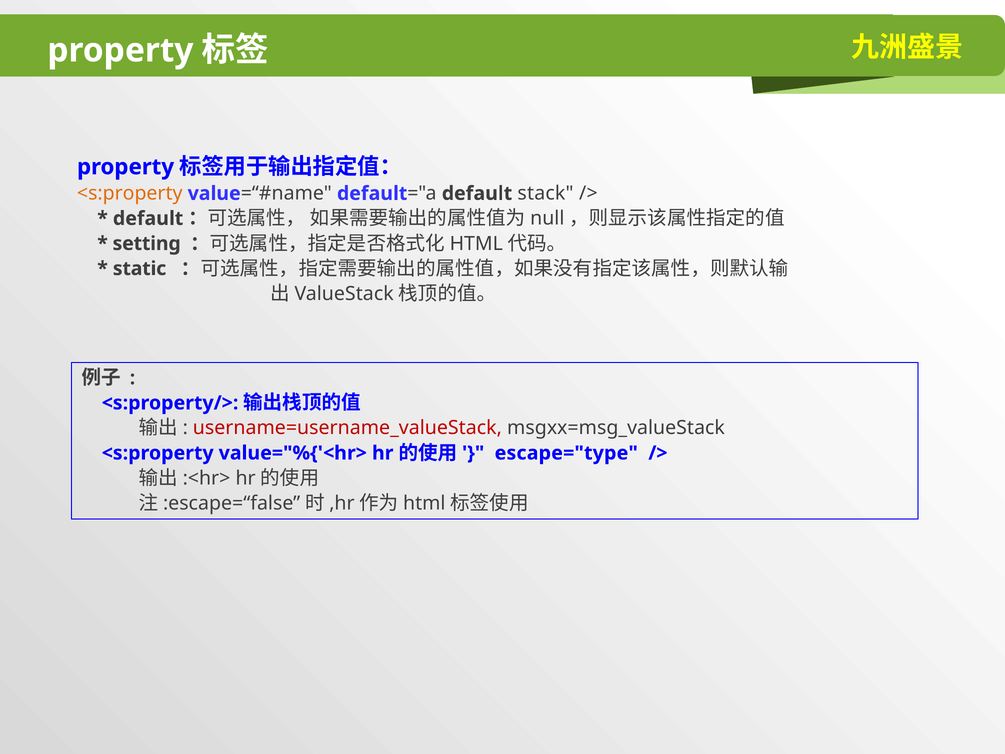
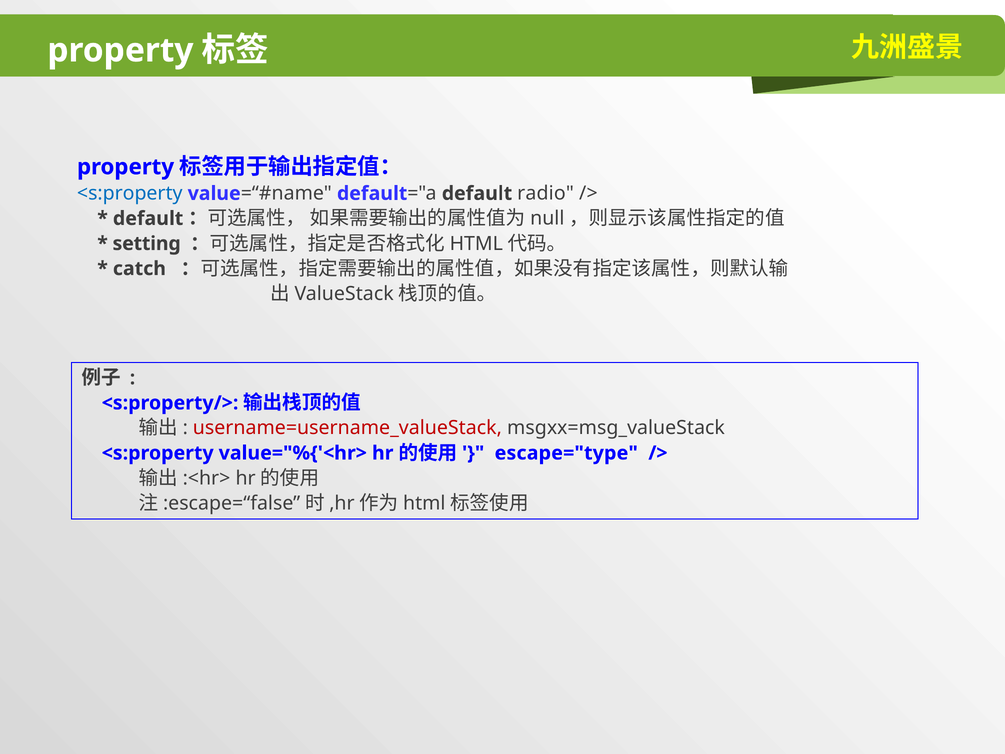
<s:property colour: orange -> blue (130, 193)
stack: stack -> radio (546, 193)
static: static -> catch (139, 269)
